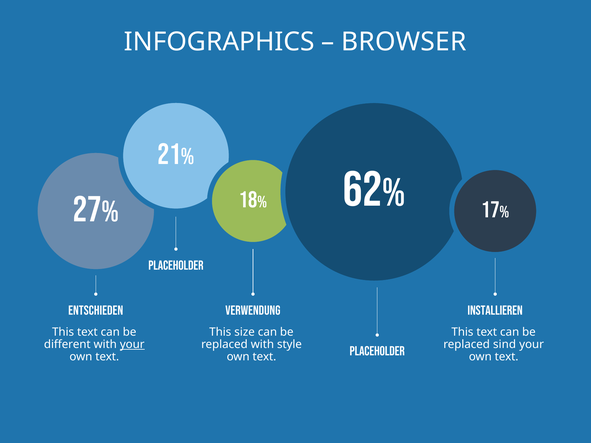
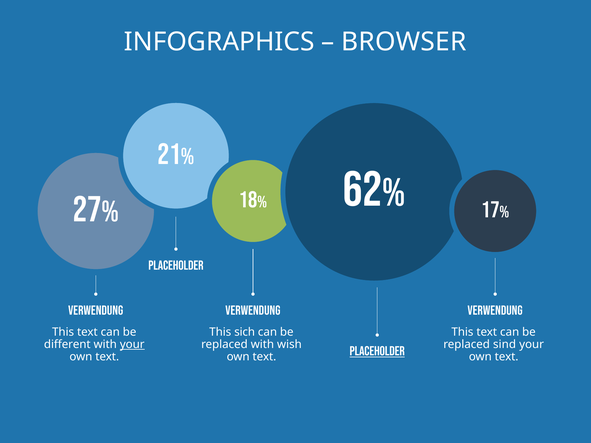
Entschieden: Entschieden -> Verwendung (96, 311)
Installieren: Installieren -> Verwendung (495, 311)
size: size -> sich (245, 332)
style: style -> wish (289, 345)
Placeholder underline: none -> present (377, 352)
